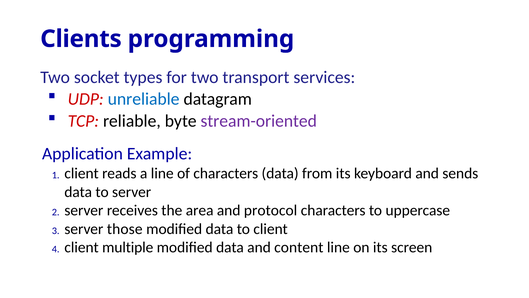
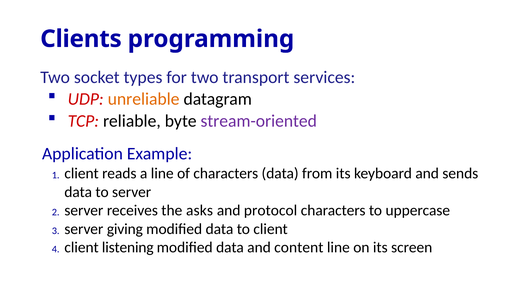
unreliable colour: blue -> orange (144, 99)
area: area -> asks (200, 210)
those: those -> giving (125, 229)
multiple: multiple -> listening (128, 247)
